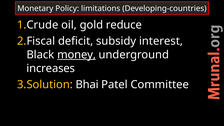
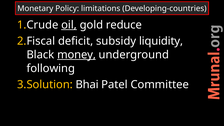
oil underline: none -> present (69, 25)
interest: interest -> liquidity (161, 41)
increases: increases -> following (51, 68)
